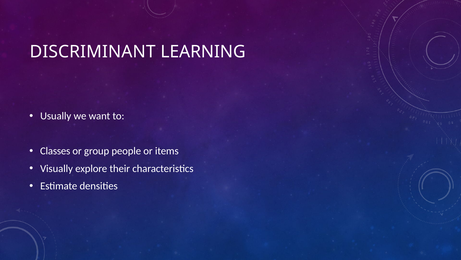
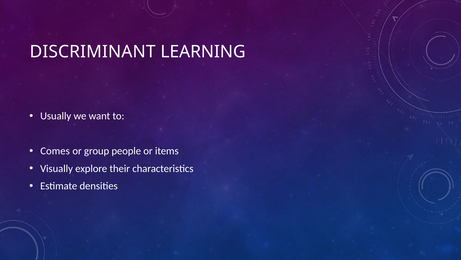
Classes: Classes -> Comes (55, 151)
